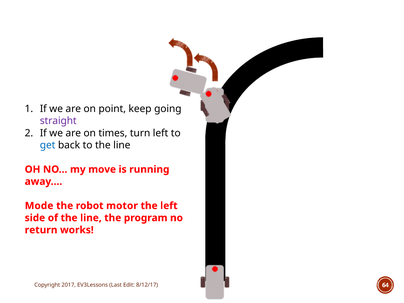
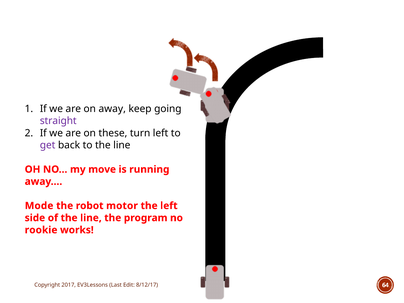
point: point -> away (112, 109)
times: times -> these (113, 133)
get colour: blue -> purple (48, 145)
return: return -> rookie (41, 230)
